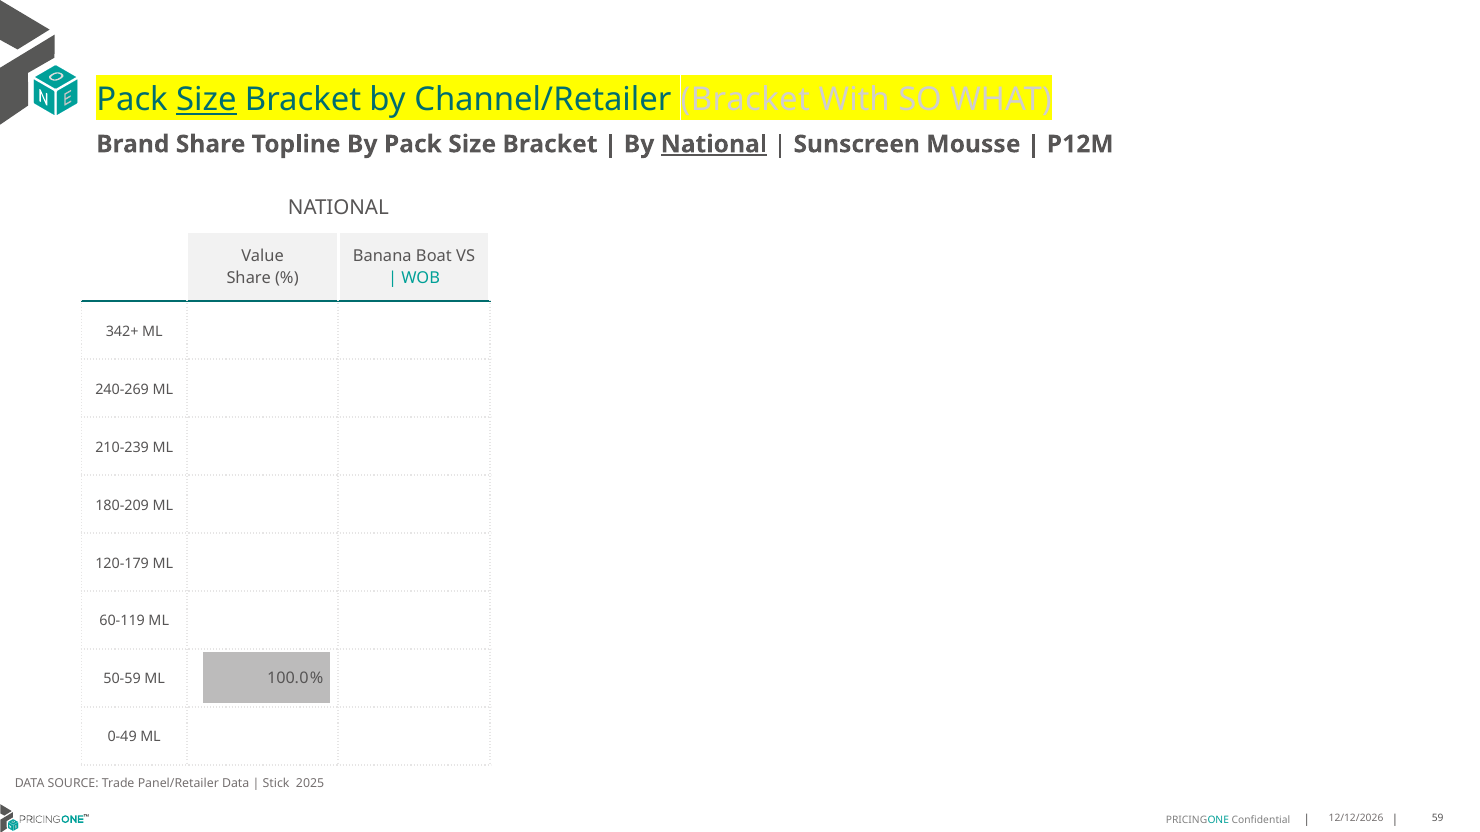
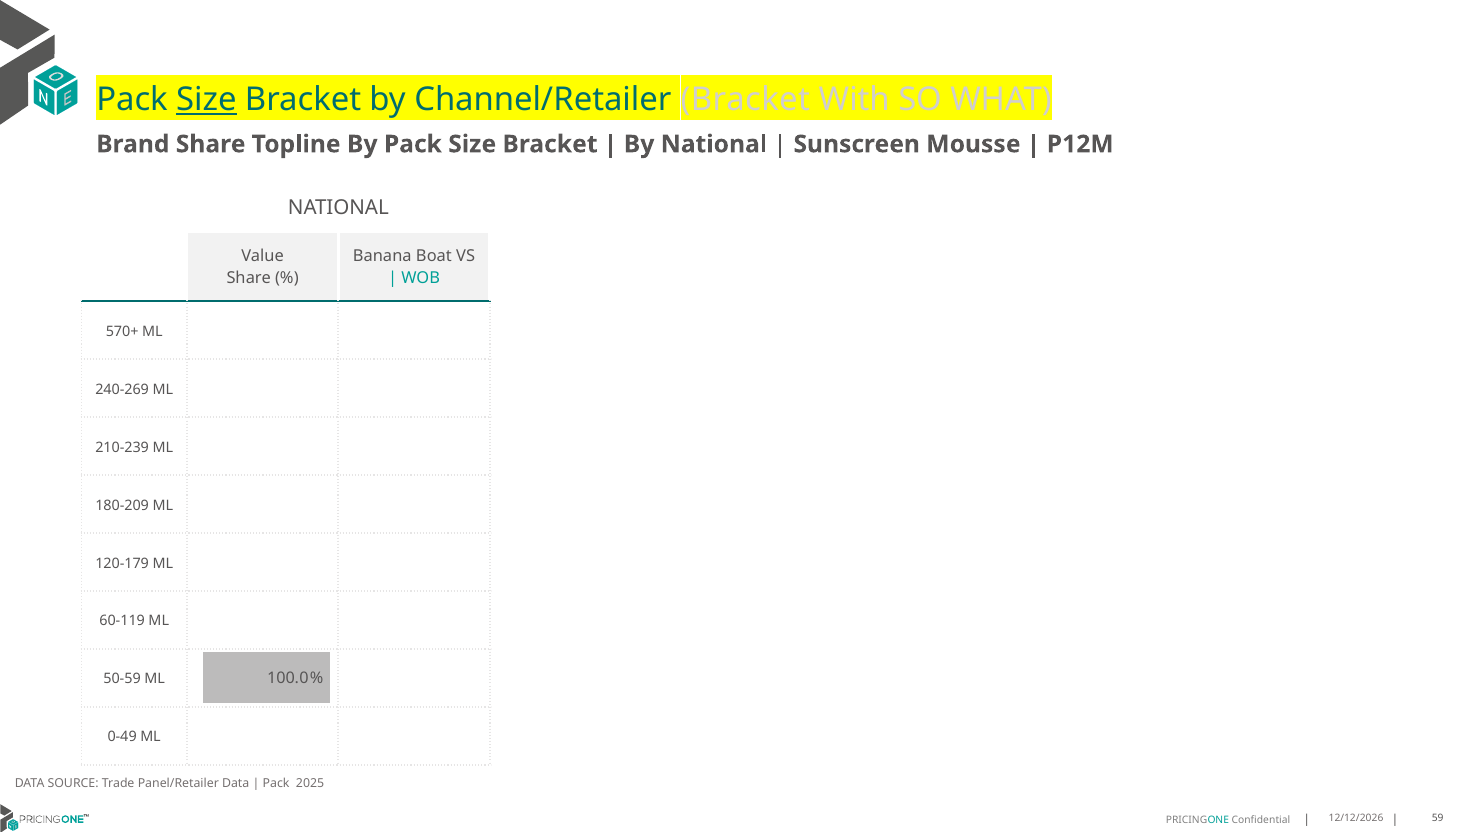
National underline: present -> none (714, 144)
342+: 342+ -> 570+ (122, 332)
Stick: Stick -> Pack (276, 784)
